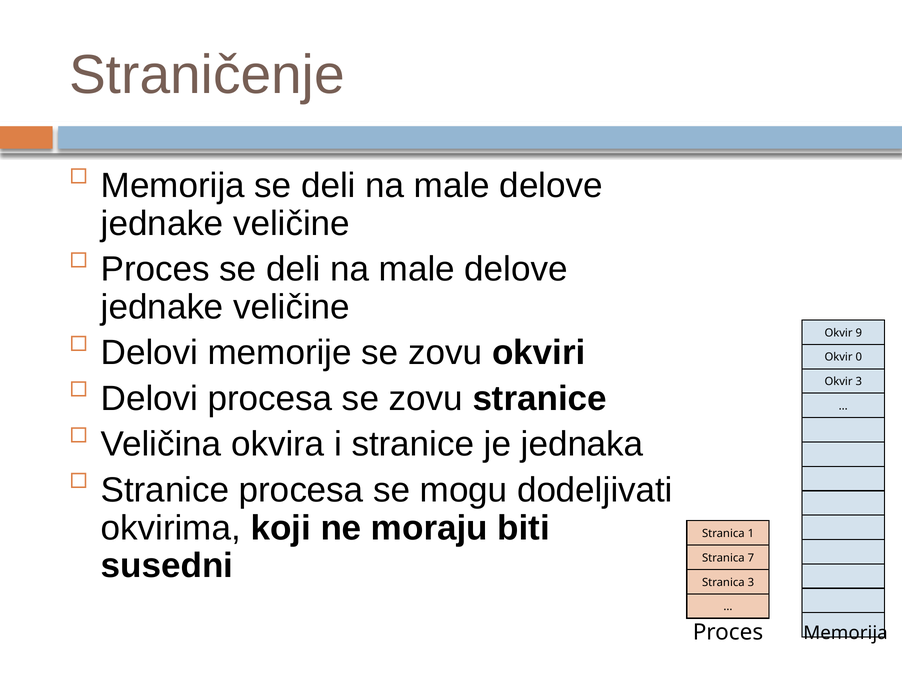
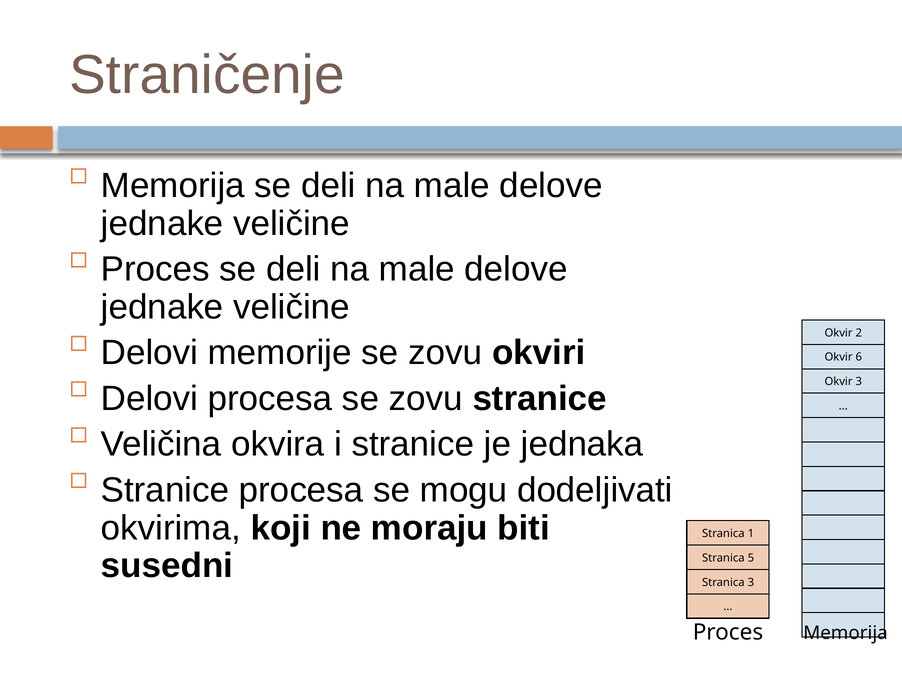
9: 9 -> 2 (859, 333)
0: 0 -> 6 (859, 358)
7: 7 -> 5 (751, 558)
